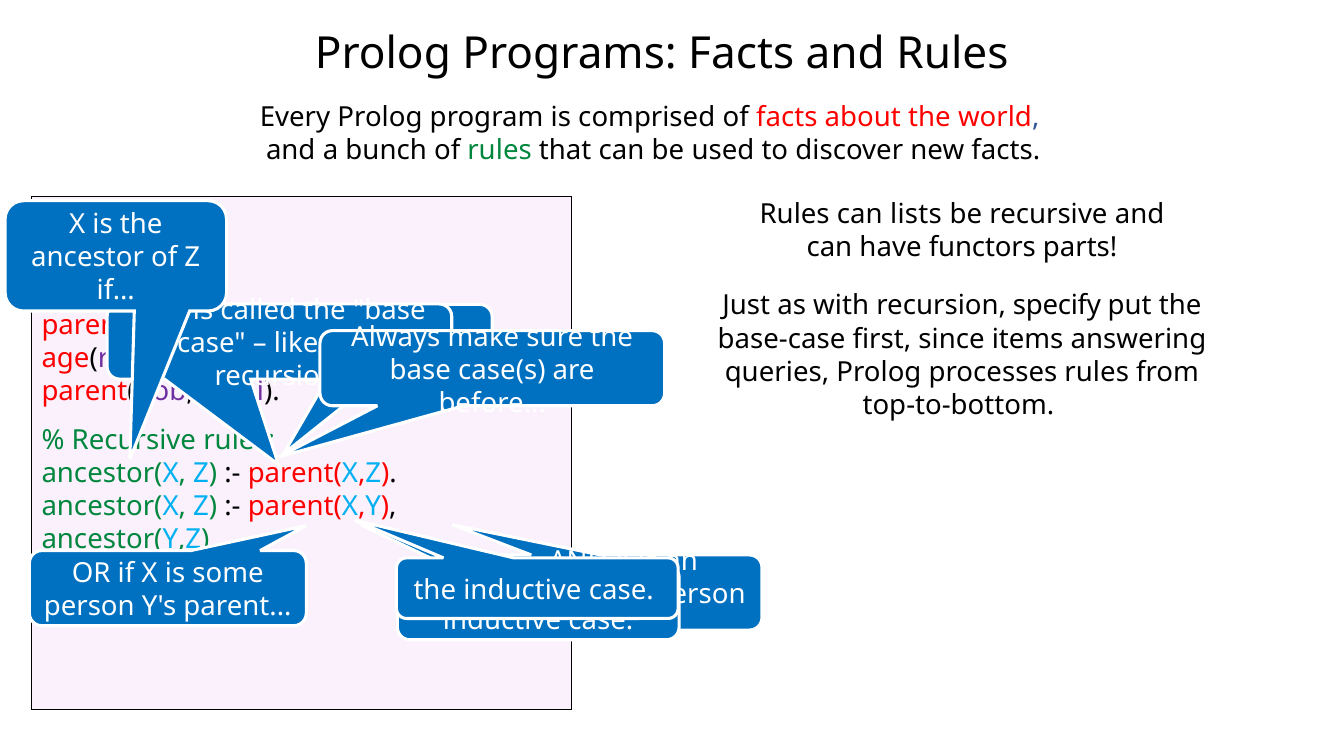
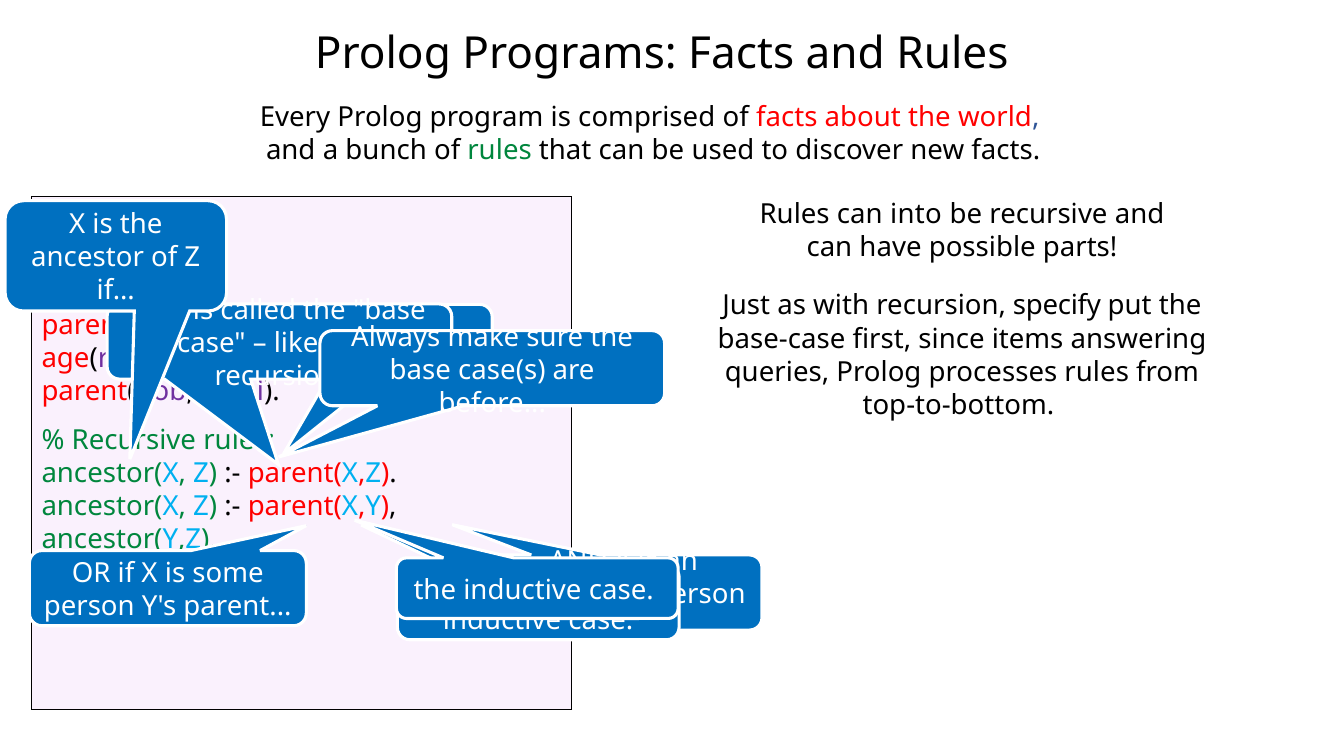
lists: lists -> into (916, 214)
functors: functors -> possible (982, 247)
